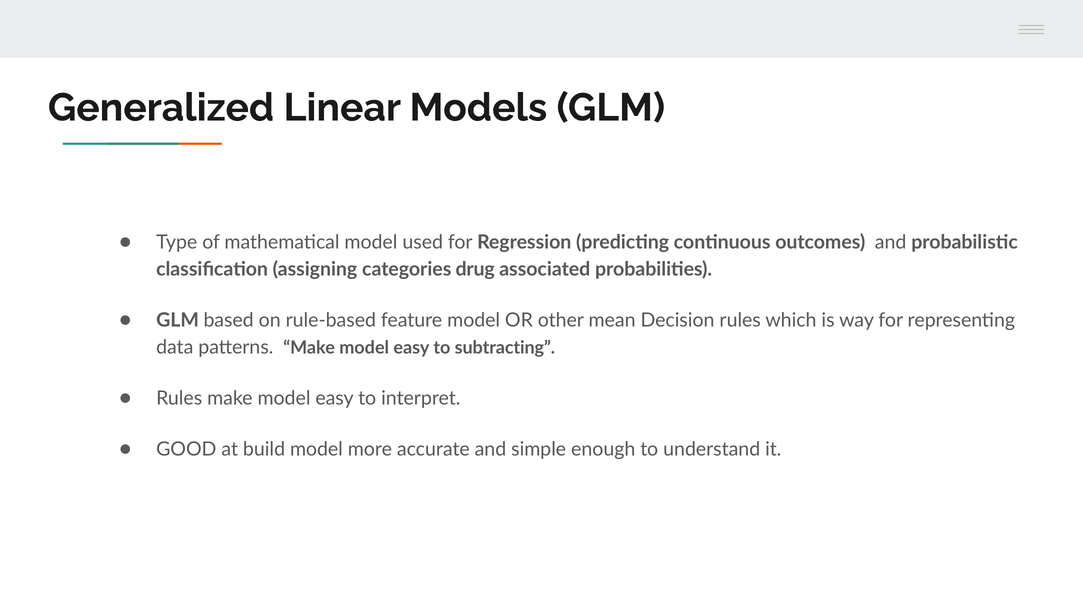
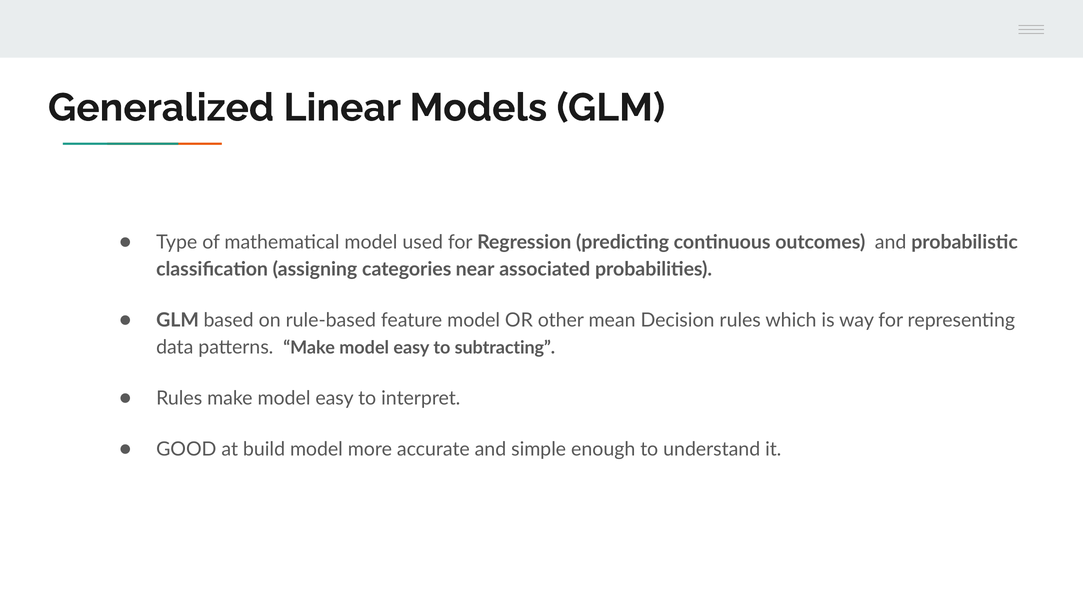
drug: drug -> near (475, 269)
